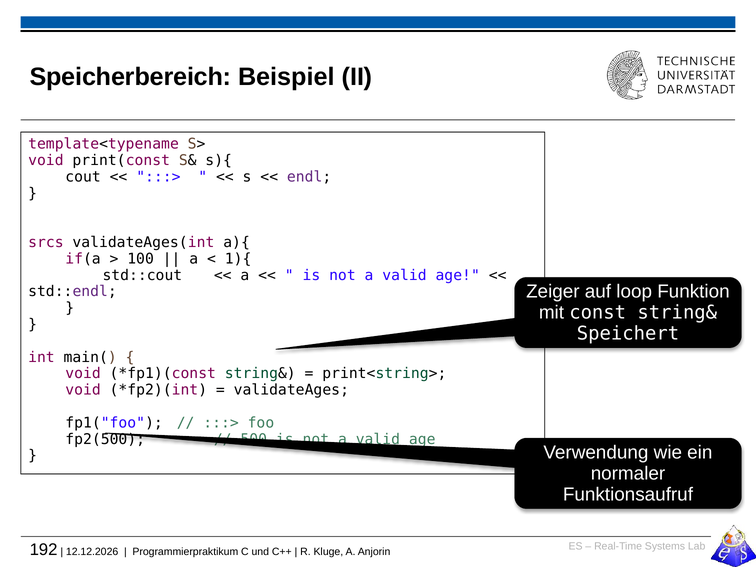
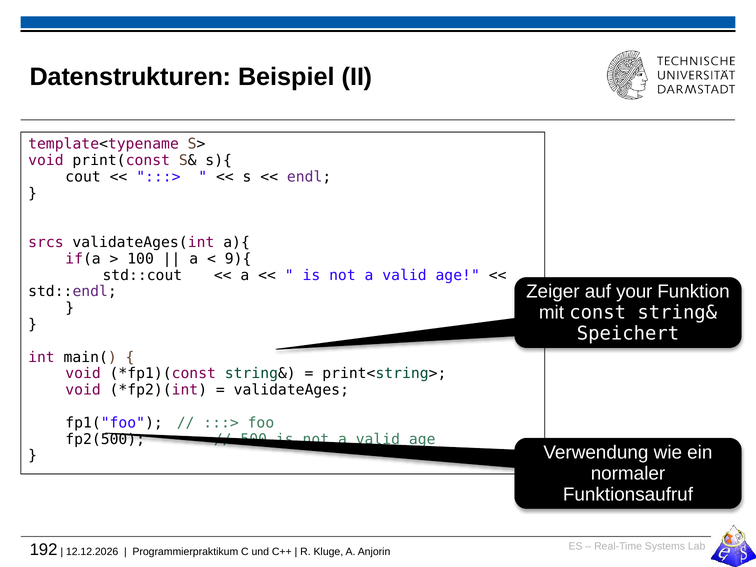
Speicherbereich: Speicherbereich -> Datenstrukturen (130, 77)
1){: 1){ -> 9){ (238, 259)
loop: loop -> your (634, 292)
